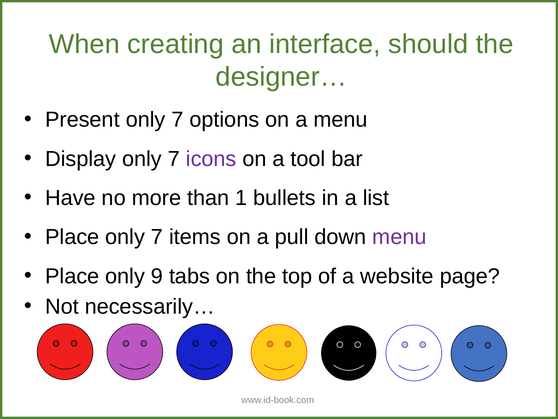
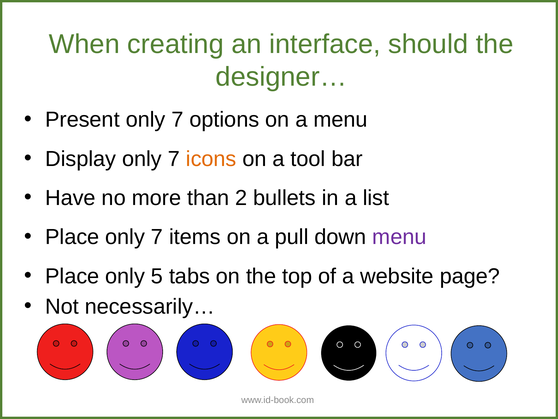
icons colour: purple -> orange (211, 159)
1: 1 -> 2 (241, 198)
9: 9 -> 5 (157, 276)
